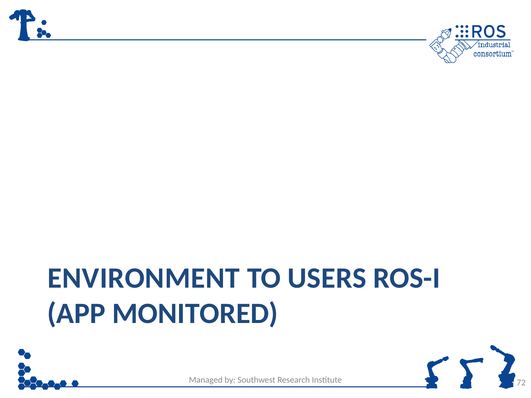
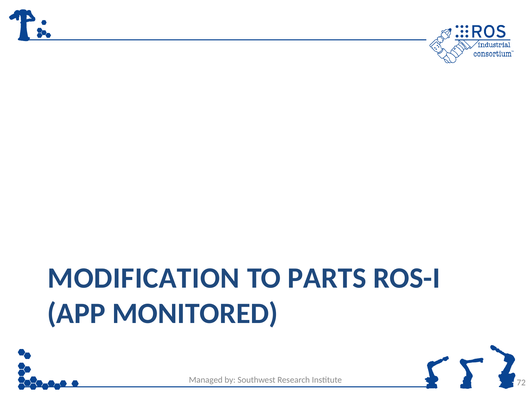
ENVIRONMENT: ENVIRONMENT -> MODIFICATION (144, 278)
USERS: USERS -> PARTS (327, 278)
